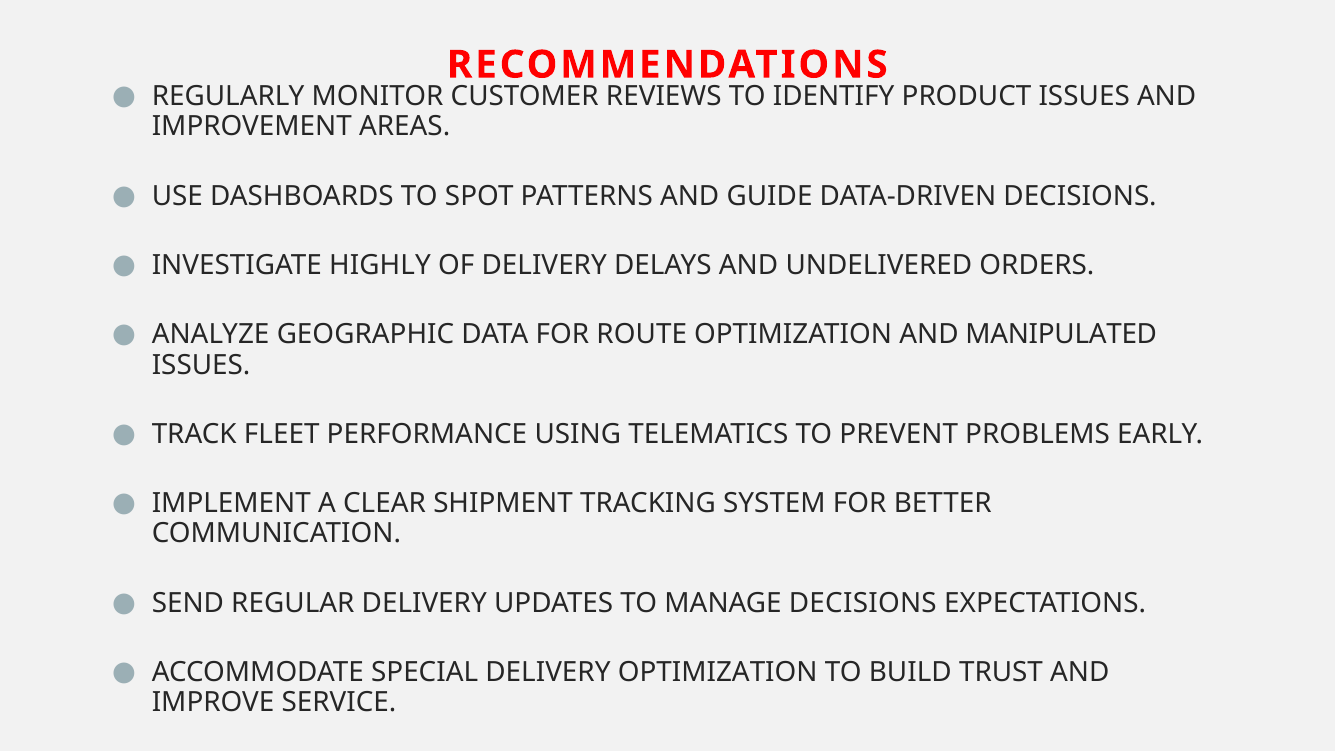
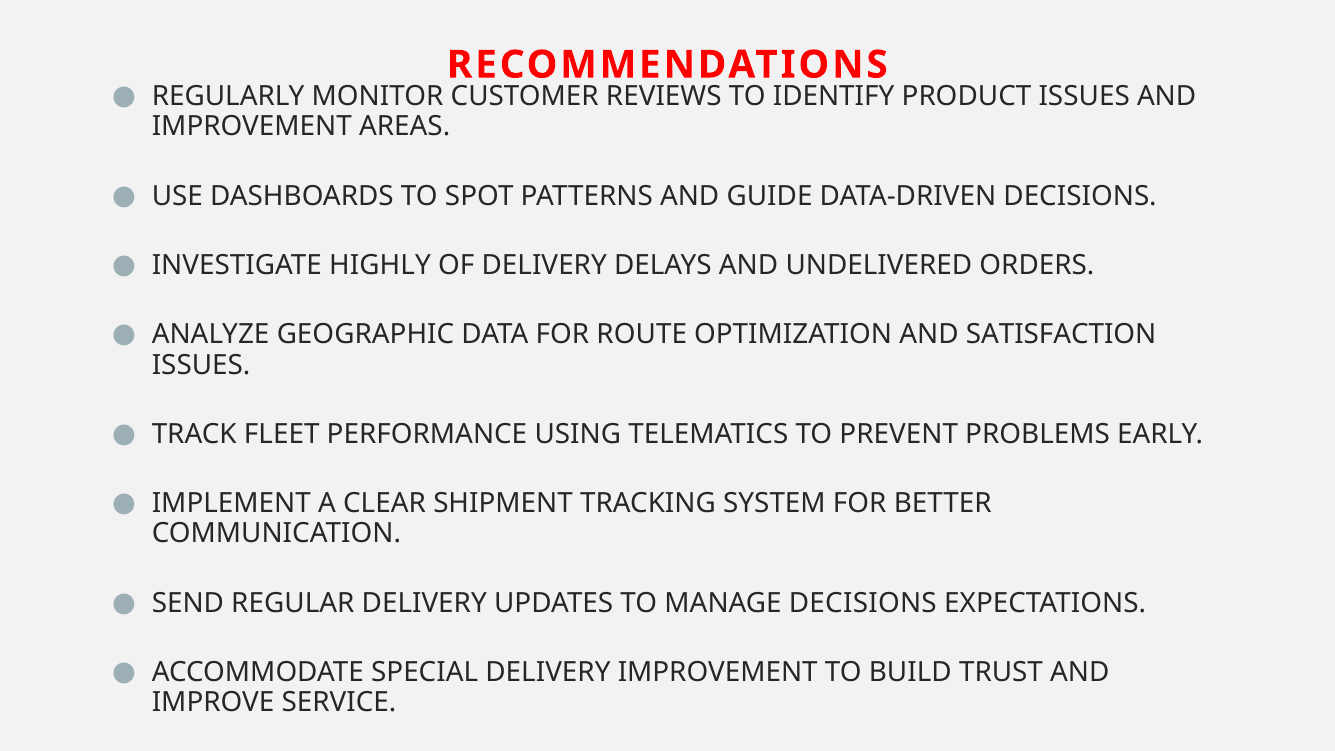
MANIPULATED: MANIPULATED -> SATISFACTION (1061, 334)
DELIVERY OPTIMIZATION: OPTIMIZATION -> IMPROVEMENT (718, 672)
